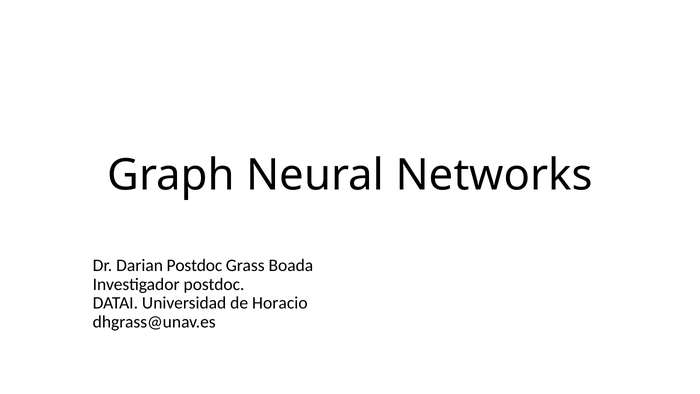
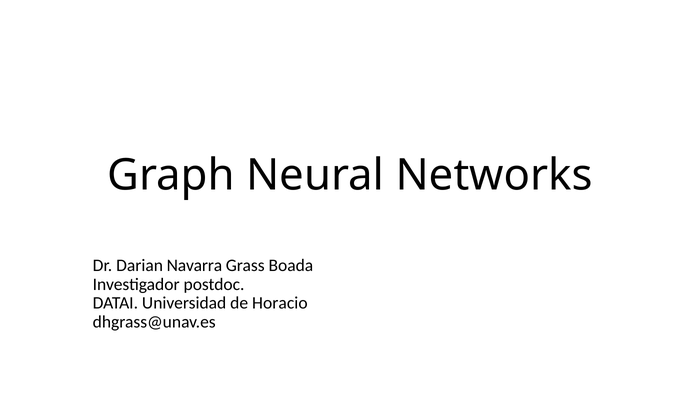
Darian Postdoc: Postdoc -> Navarra (194, 265)
